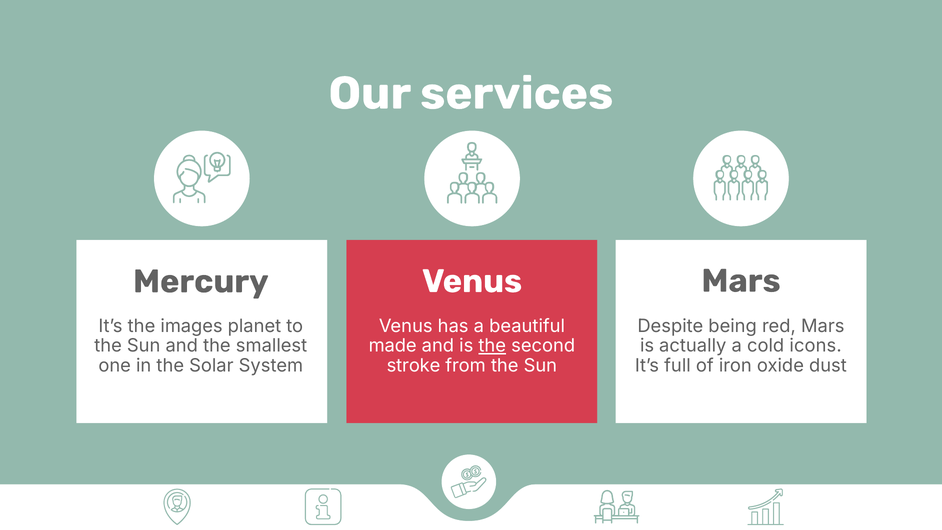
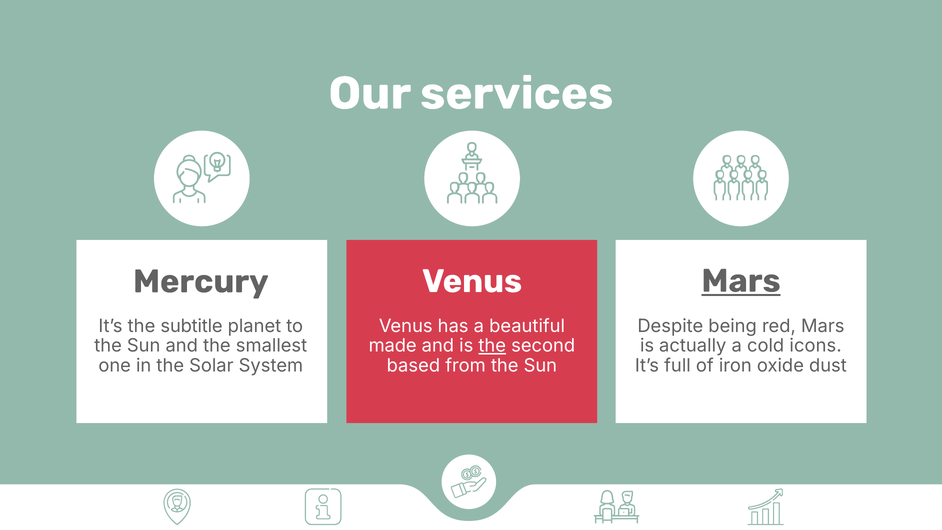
Mars underline: none -> present (741, 281)
images: images -> subtitle (192, 326)
stroke: stroke -> based (413, 366)
